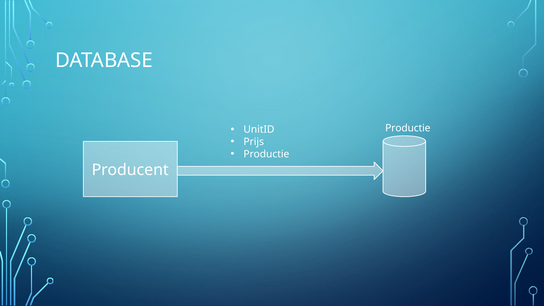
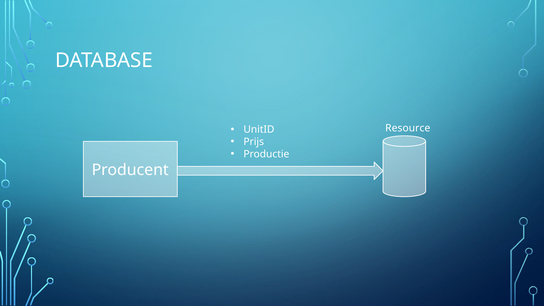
Productie: Productie -> Resource (408, 128)
